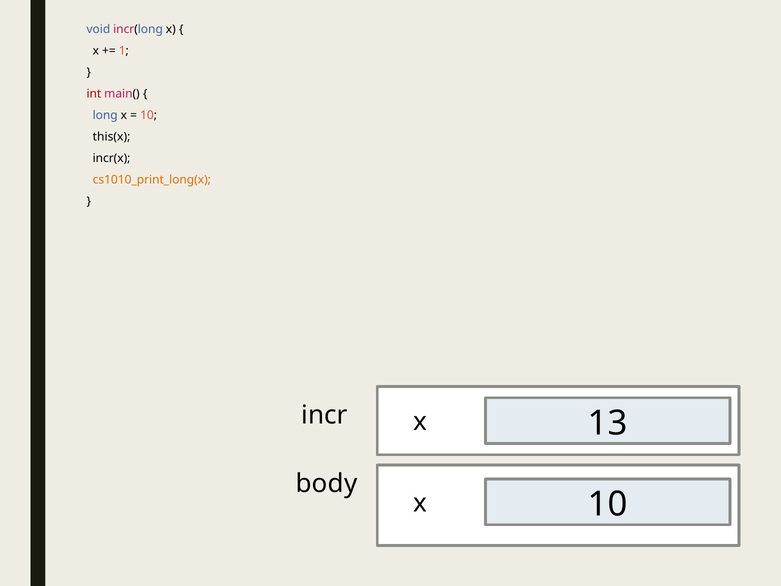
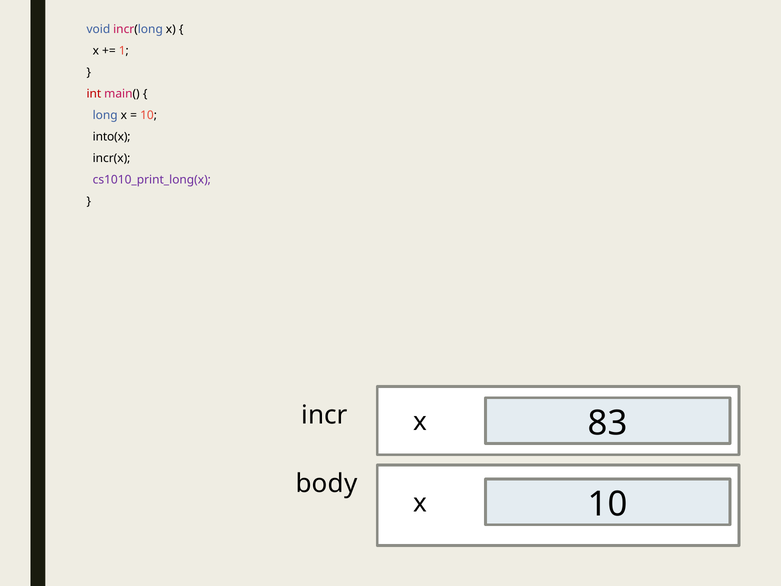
this(x: this(x -> into(x (112, 137)
cs1010_print_long(x colour: orange -> purple (152, 180)
13: 13 -> 83 (608, 423)
